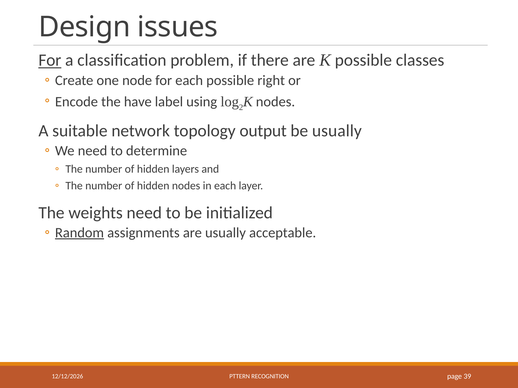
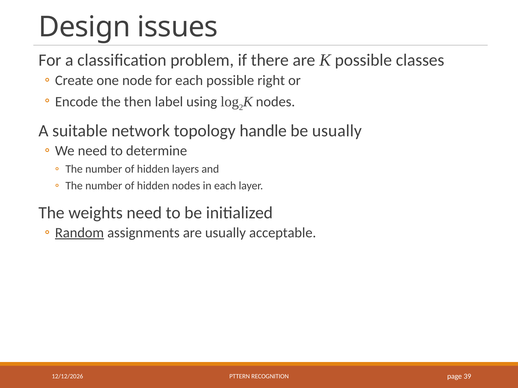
For underline: present -> none (50, 60)
have: have -> then (138, 102)
output: output -> handle (263, 131)
